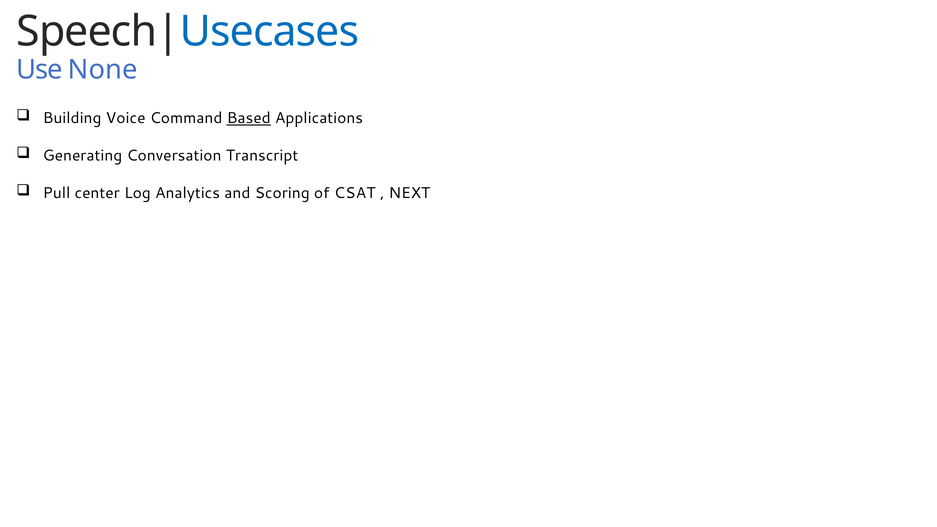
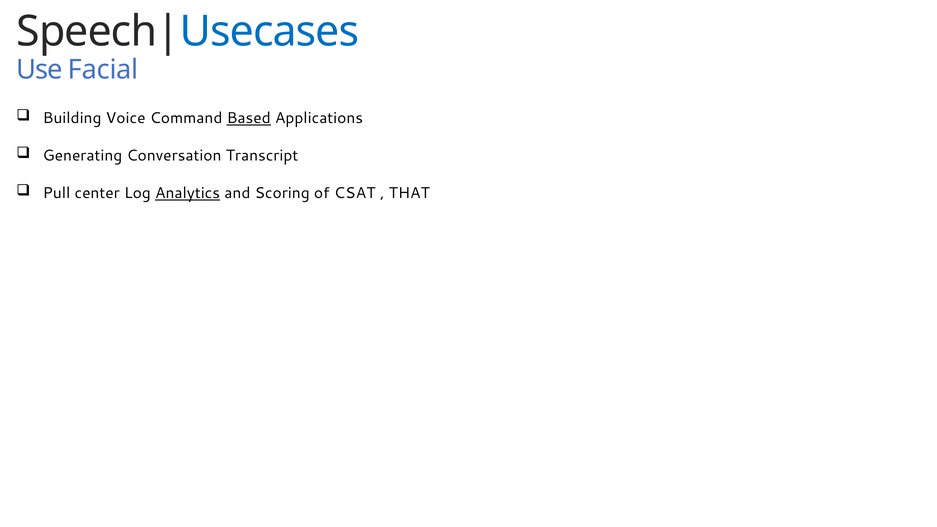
None: None -> Facial (103, 70)
Analytics underline: none -> present (188, 193)
NEXT: NEXT -> THAT (409, 193)
